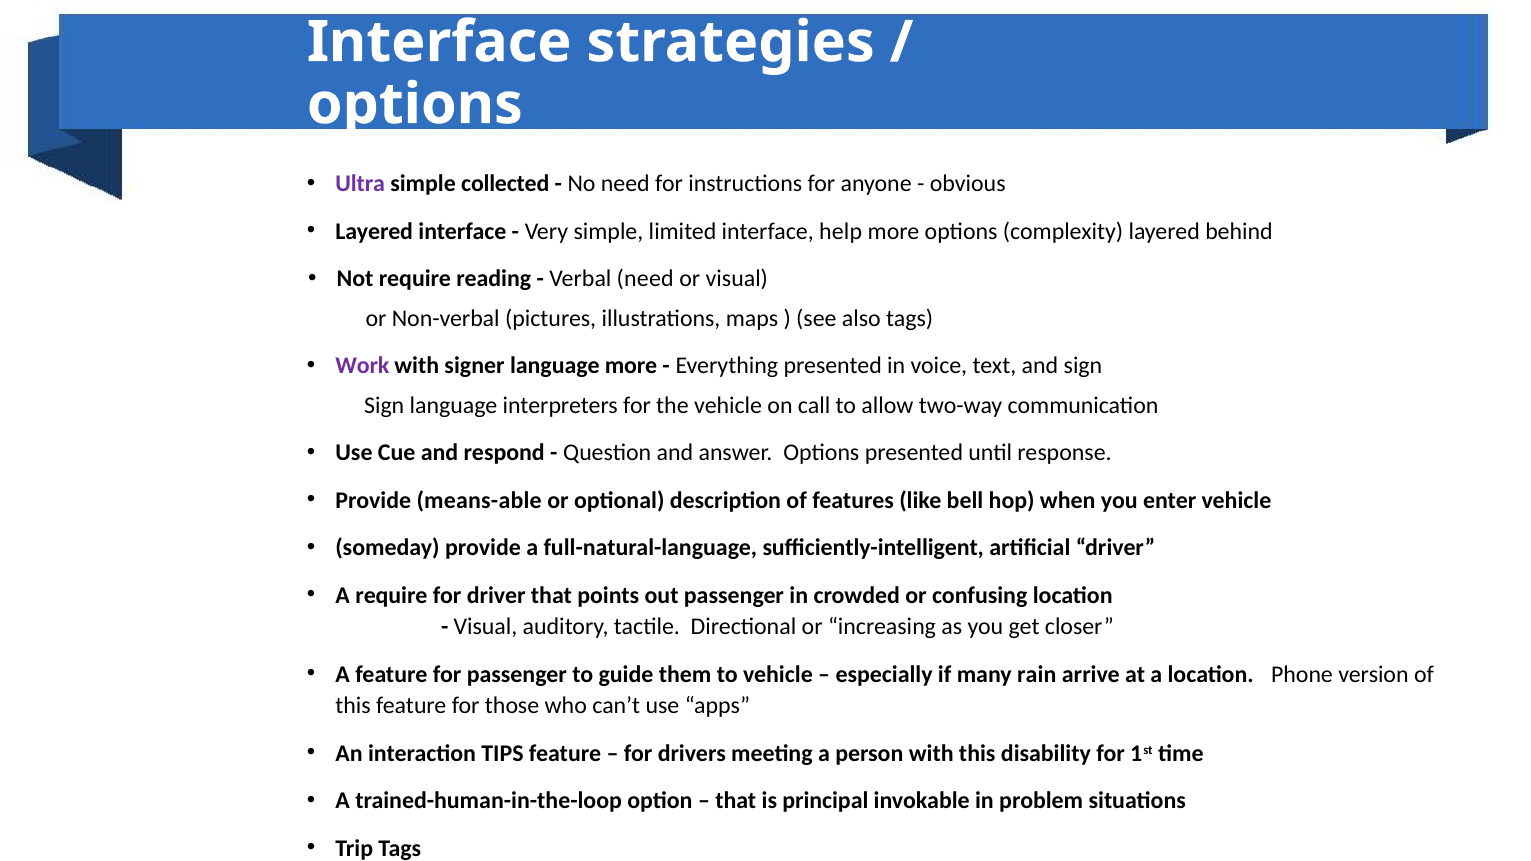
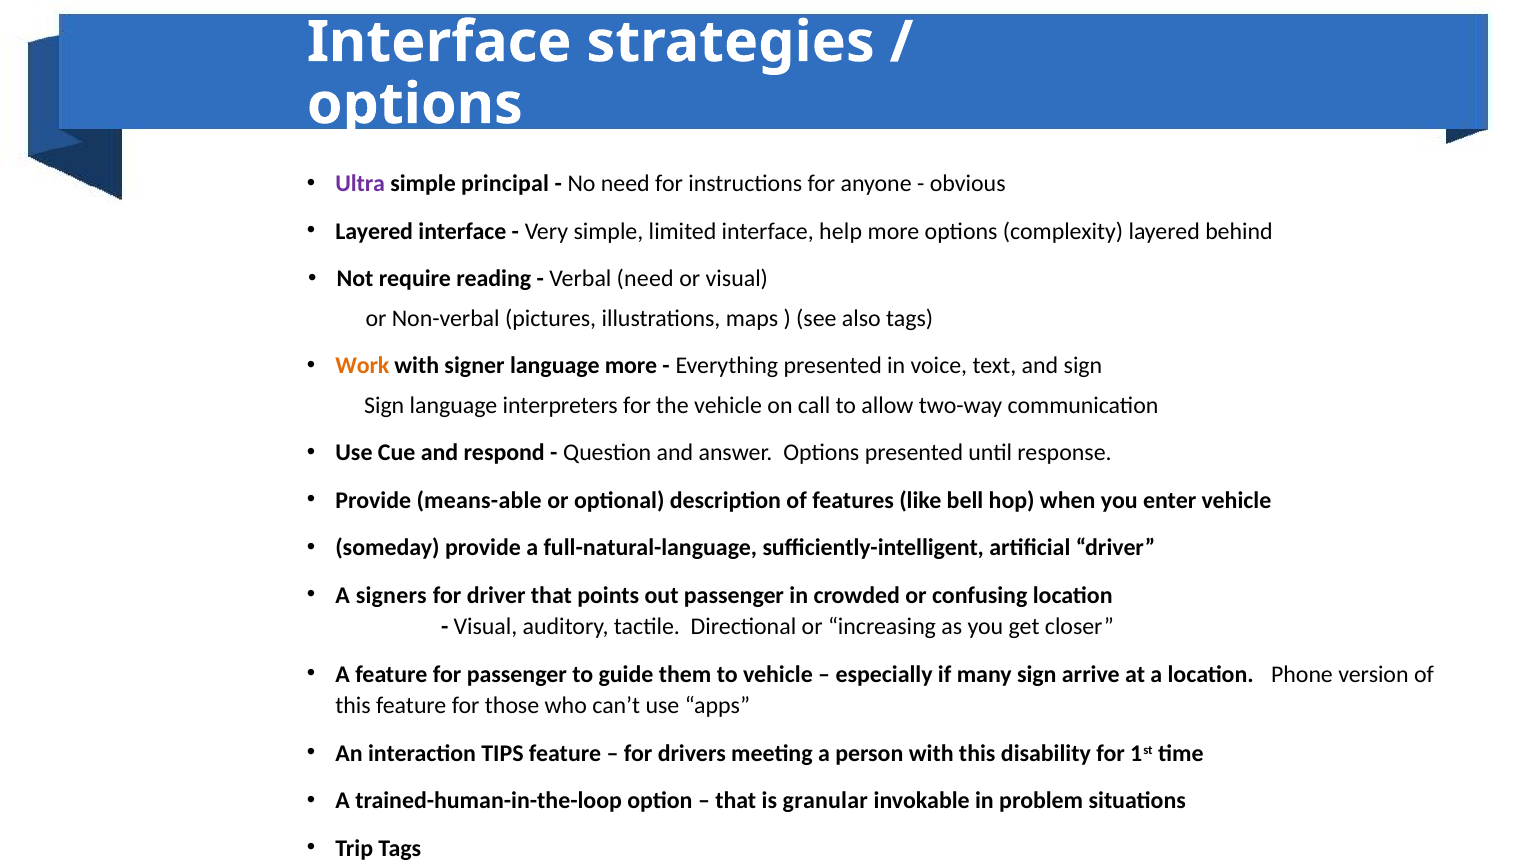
collected: collected -> principal (505, 184)
Work colour: purple -> orange (362, 366)
A require: require -> signers (391, 596)
many rain: rain -> sign (1037, 675)
principal: principal -> granular (825, 801)
